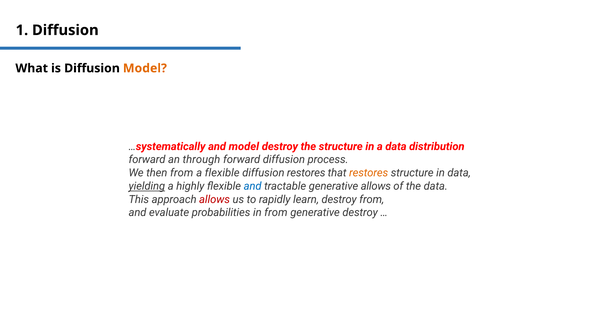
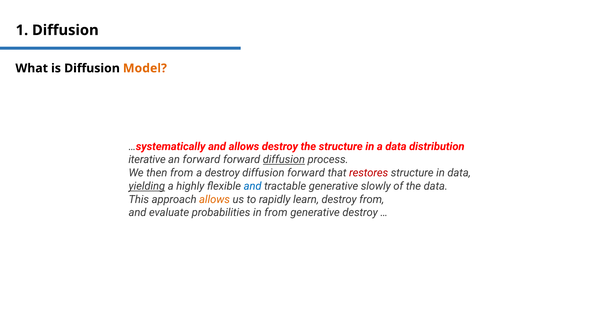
and model: model -> allows (244, 147)
forward: forward -> iterative (147, 160)
an through: through -> forward (201, 160)
diffusion underline: none -> present (284, 160)
a flexible: flexible -> destroy (222, 173)
diffusion restores: restores -> forward (306, 173)
restores colour: orange -> red (369, 173)
generative allows: allows -> slowly (376, 186)
allows colour: red -> orange (215, 200)
